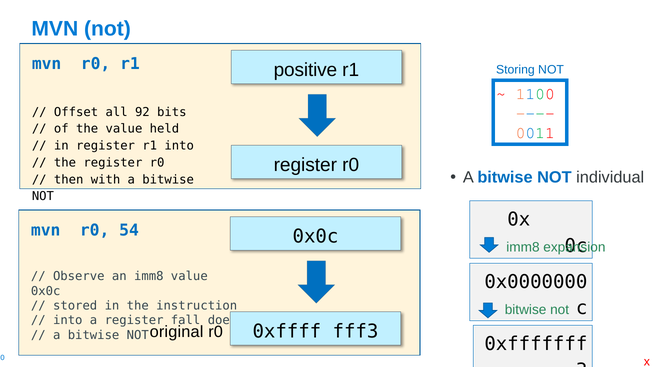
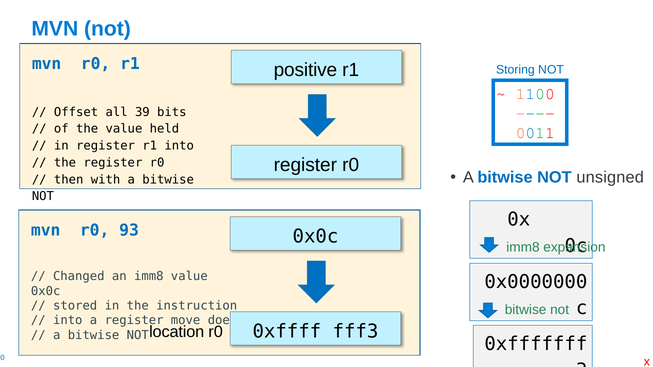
92: 92 -> 39 (142, 112)
individual: individual -> unsigned (610, 178)
54: 54 -> 93 (129, 230)
Observe: Observe -> Changed (79, 277)
fall: fall -> move (186, 321)
original: original -> location (177, 332)
